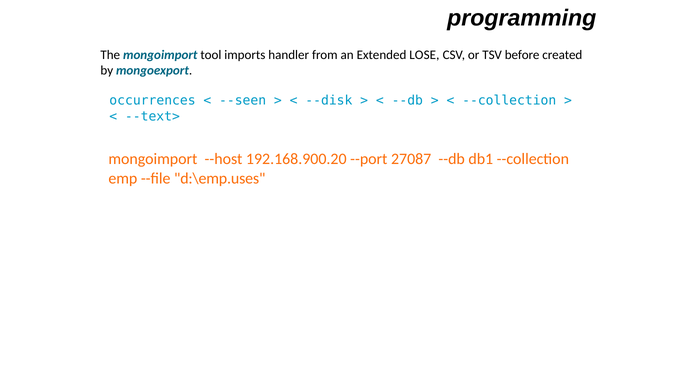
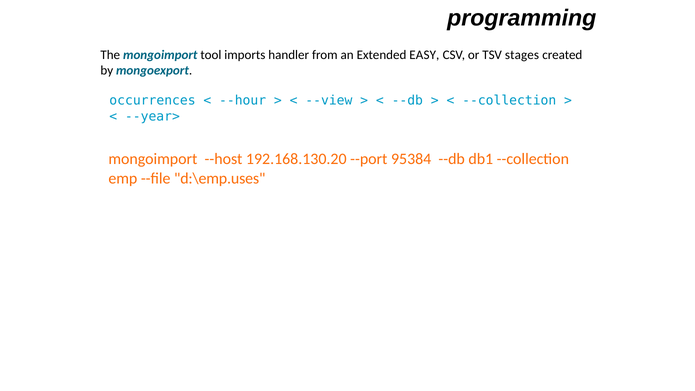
LOSE: LOSE -> EASY (424, 55)
before: before -> stages (522, 55)
--seen: --seen -> --hour (243, 101)
--disk: --disk -> --view (329, 101)
--text>: --text> -> --year> (152, 116)
192.168.900.20: 192.168.900.20 -> 192.168.130.20 (296, 159)
27087: 27087 -> 95384 (411, 159)
